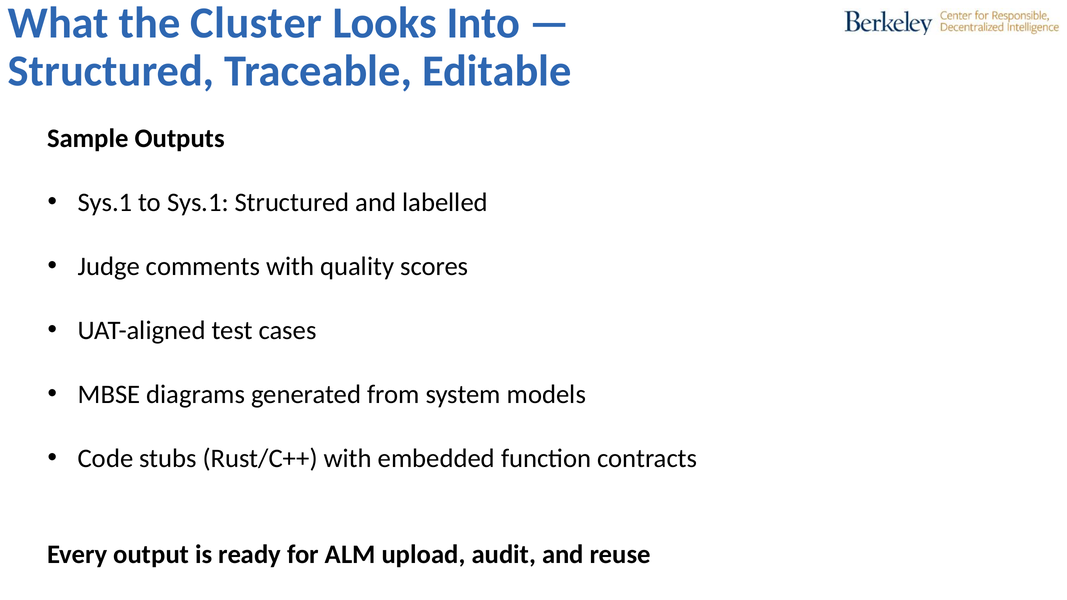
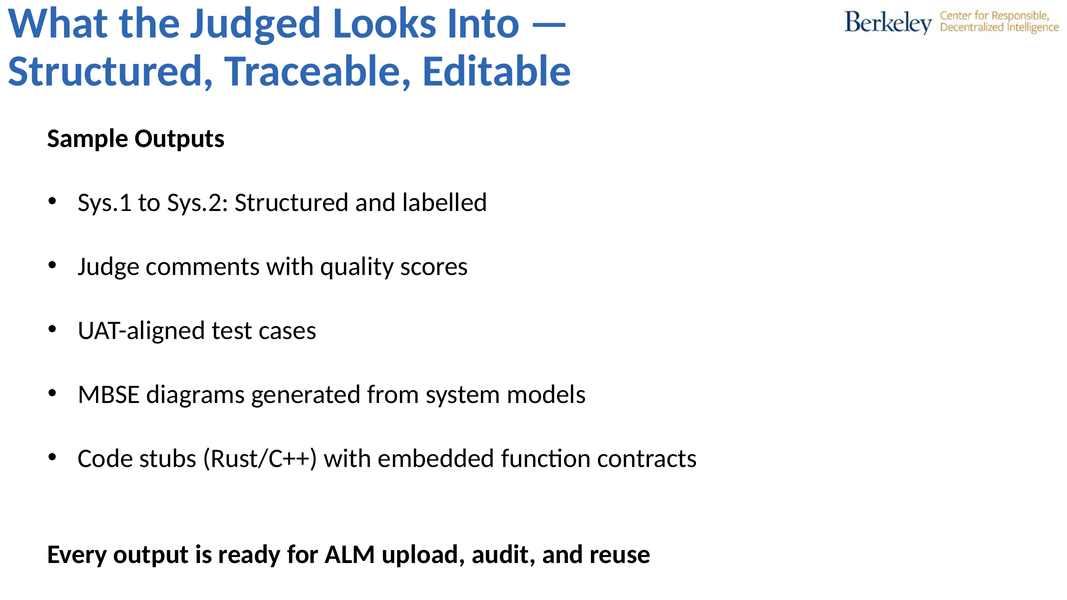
Cluster: Cluster -> Judged (256, 23)
to Sys.1: Sys.1 -> Sys.2 (198, 203)
